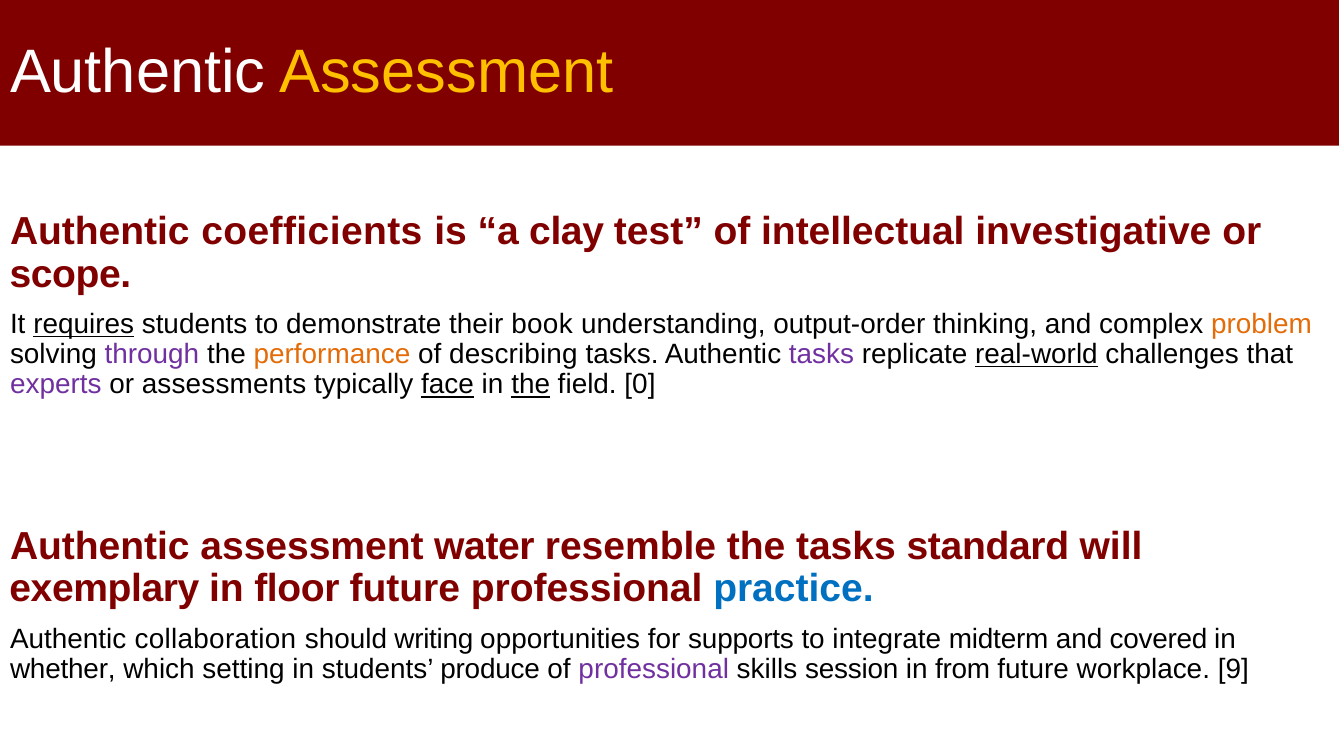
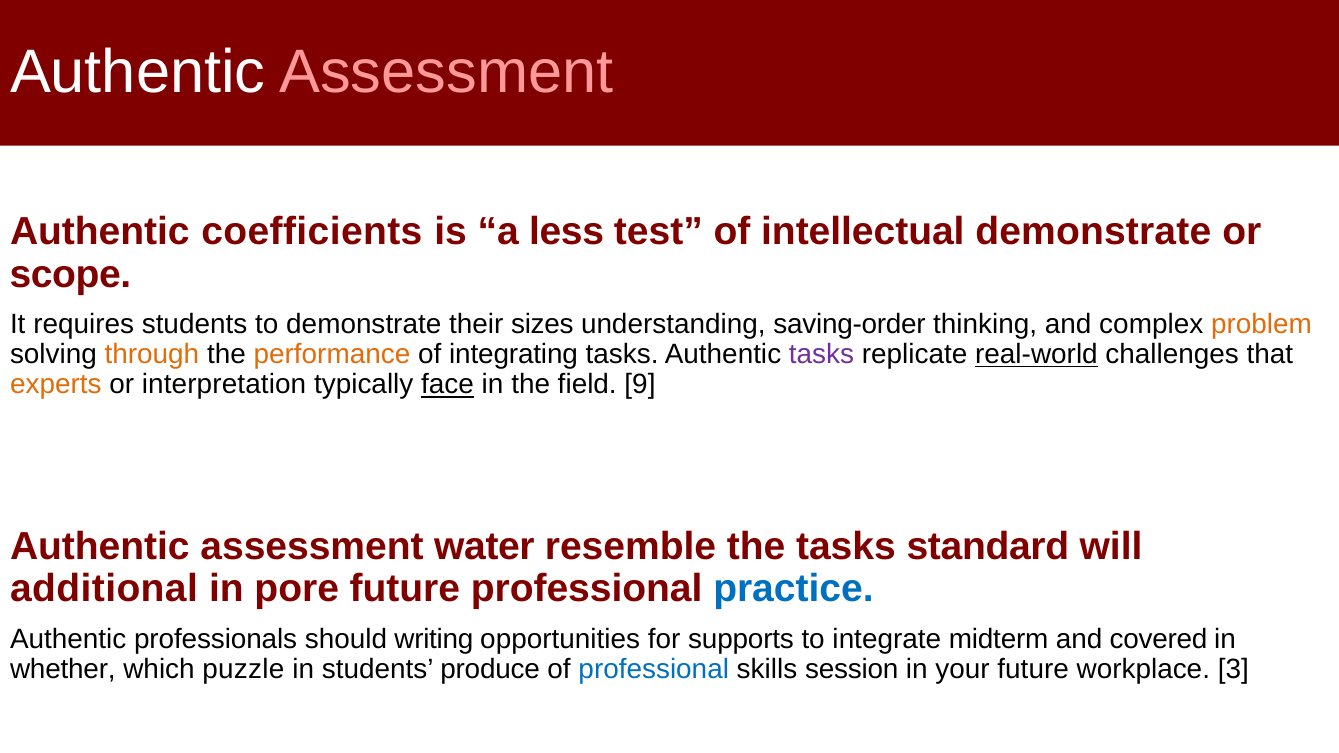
Assessment colour: yellow -> pink (446, 72)
clay: clay -> less (567, 232)
intellectual investigative: investigative -> demonstrate (1093, 232)
requires underline: present -> none (84, 324)
book: book -> sizes (542, 324)
output-order: output-order -> saving-order (850, 324)
through colour: purple -> orange (152, 355)
describing: describing -> integrating (514, 355)
experts colour: purple -> orange (56, 385)
assessments: assessments -> interpretation (224, 385)
the underline: present -> none (531, 385)
0: 0 -> 9 (640, 385)
exemplary: exemplary -> additional (104, 589)
floor: floor -> pore (297, 589)
collaboration: collaboration -> professionals (216, 639)
setting: setting -> puzzle (243, 669)
professional colour: purple -> blue (654, 669)
from: from -> your (963, 669)
9: 9 -> 3 (1233, 669)
